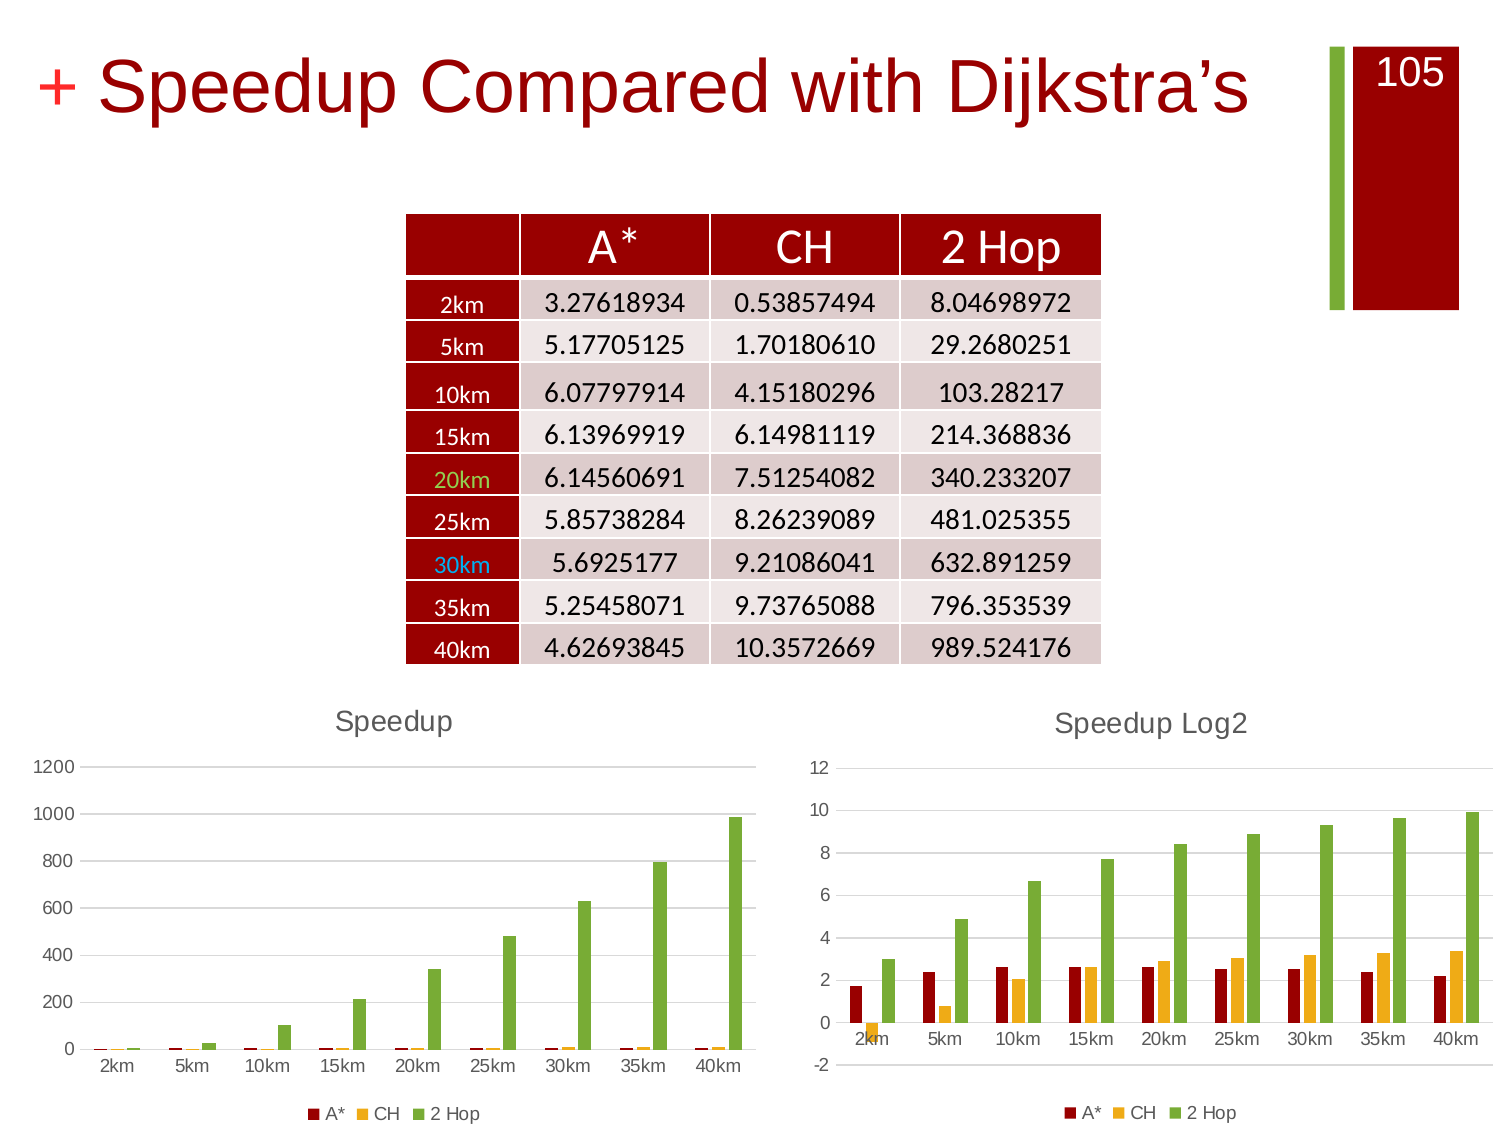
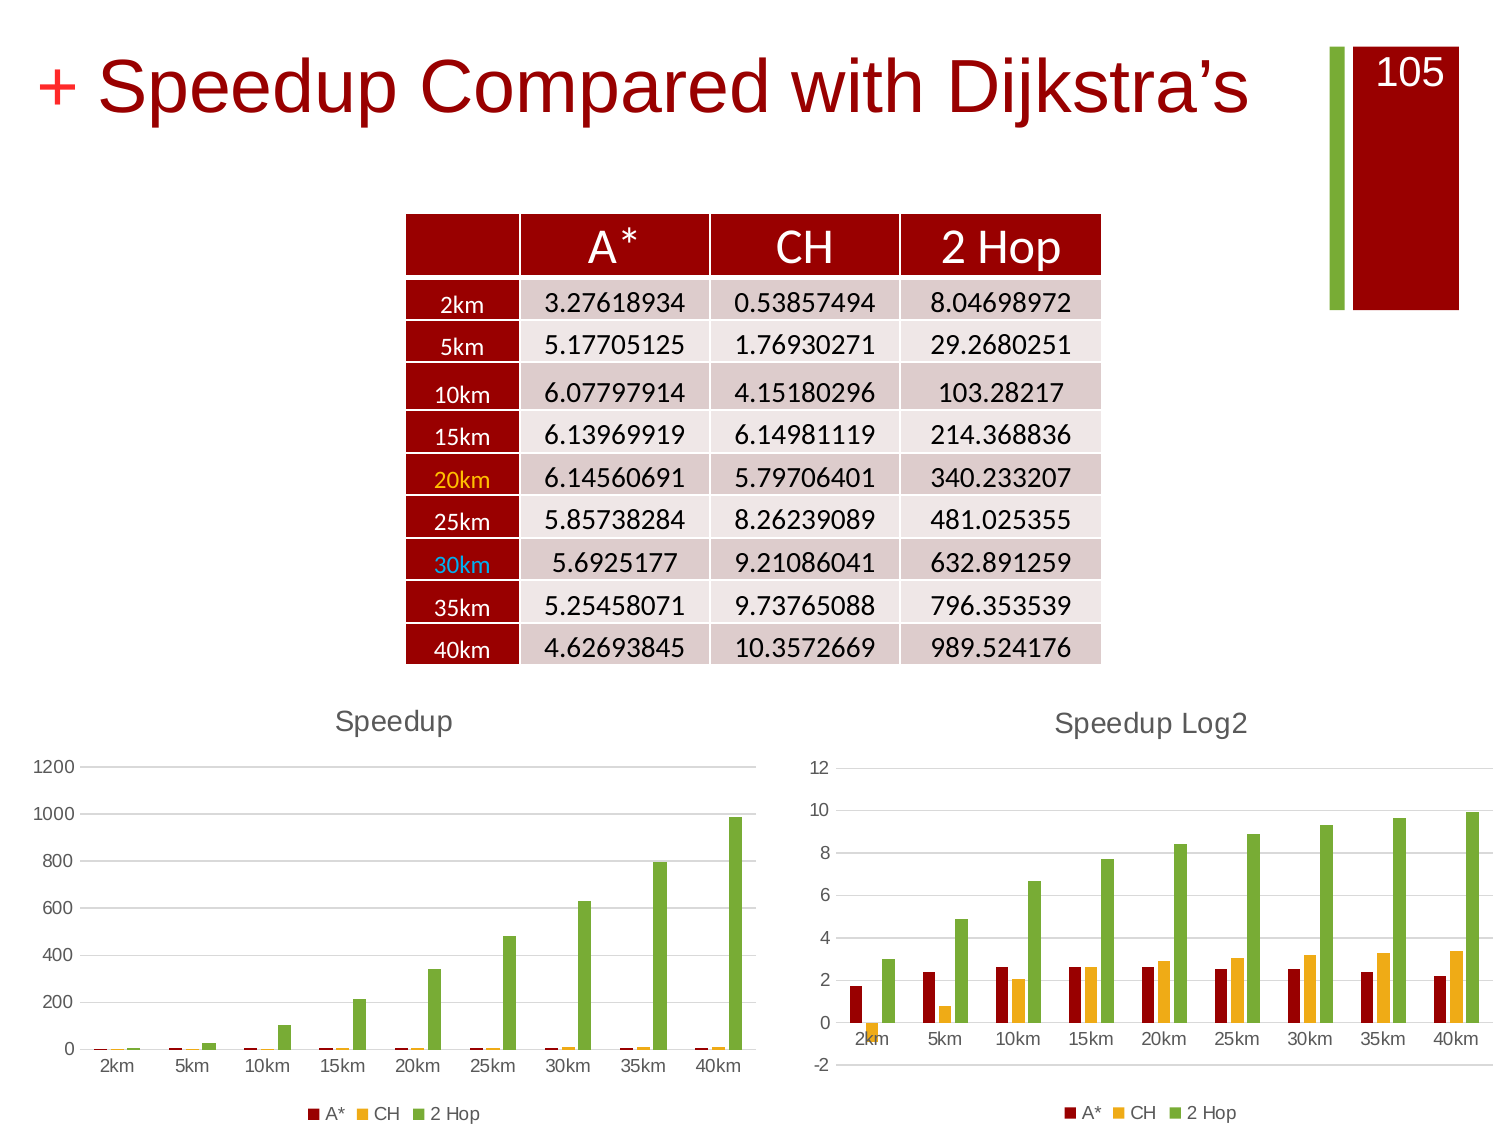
1.70180610: 1.70180610 -> 1.76930271 (805, 345)
20km colour: light green -> yellow (462, 480)
7.51254082: 7.51254082 -> 5.79706401 (805, 478)
